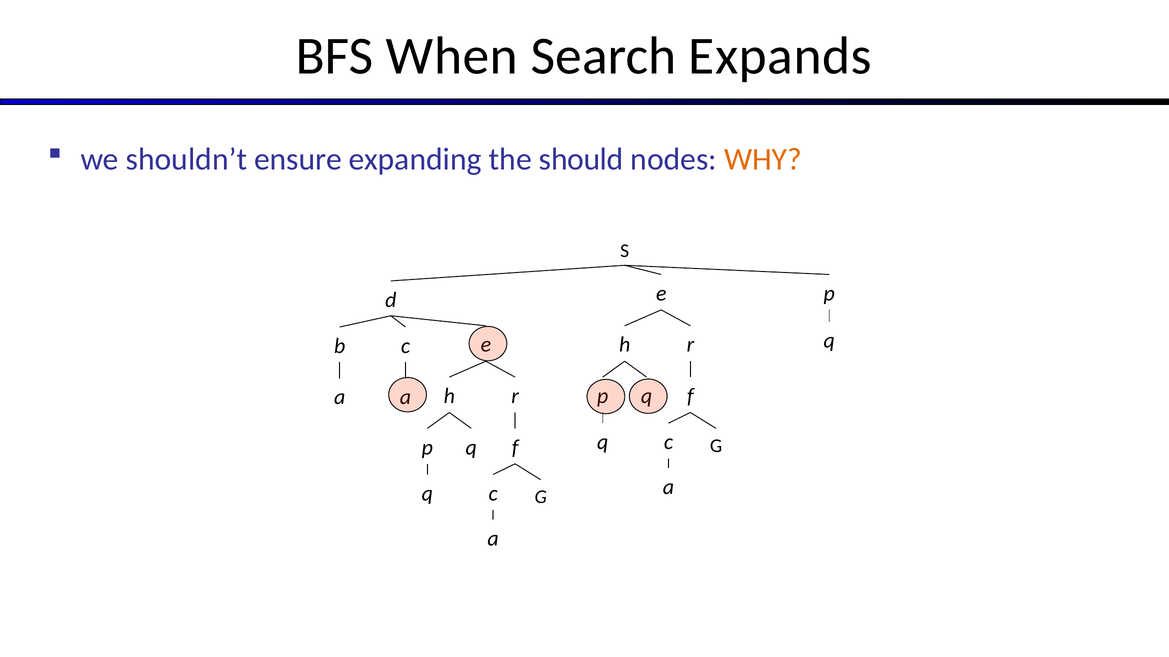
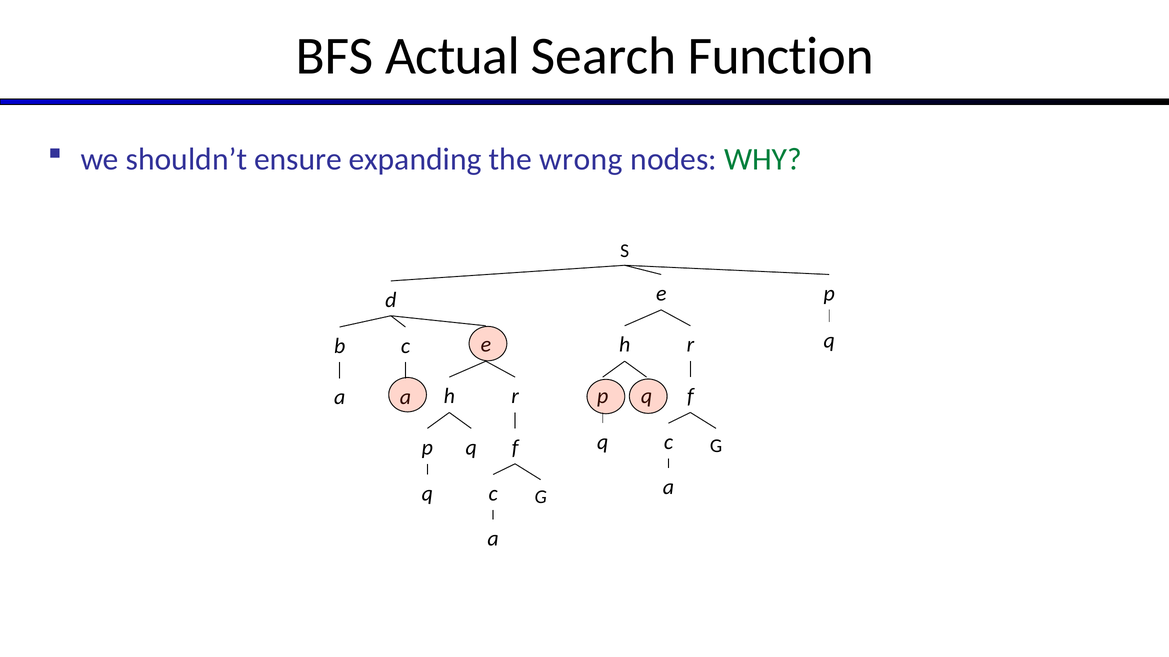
When: When -> Actual (452, 56)
Expands: Expands -> Function (781, 56)
should: should -> wrong (581, 160)
WHY colour: orange -> green (763, 160)
